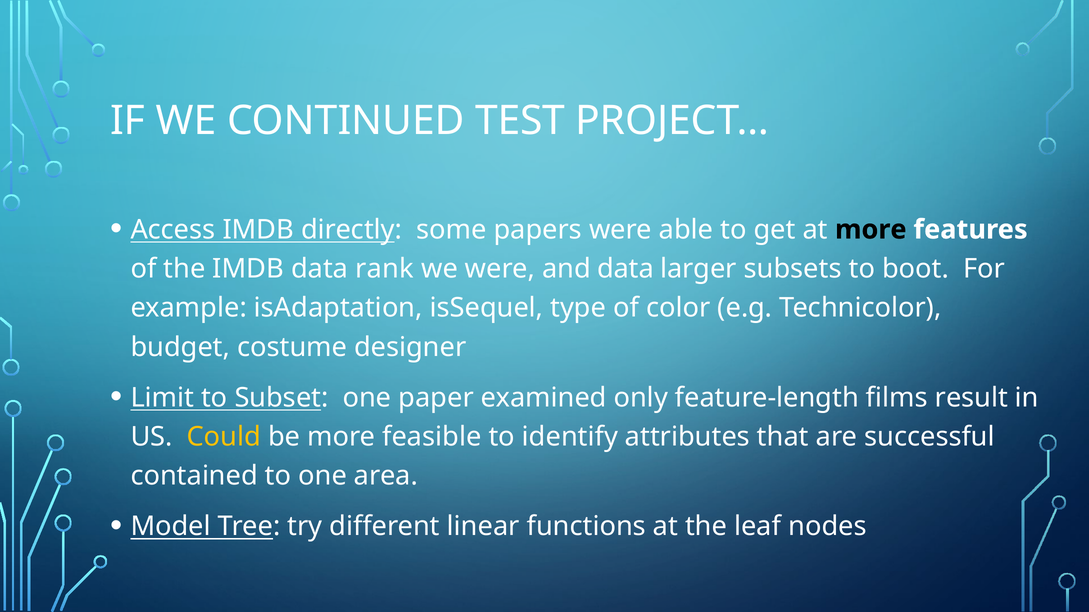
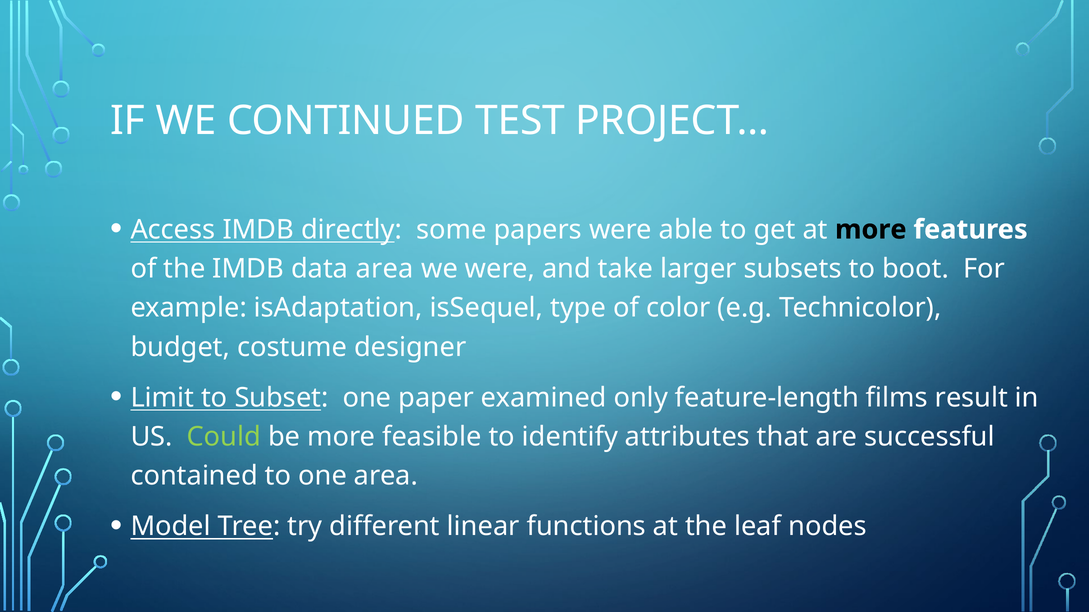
data rank: rank -> area (385, 269)
and data: data -> take (626, 269)
Could colour: yellow -> light green (224, 437)
